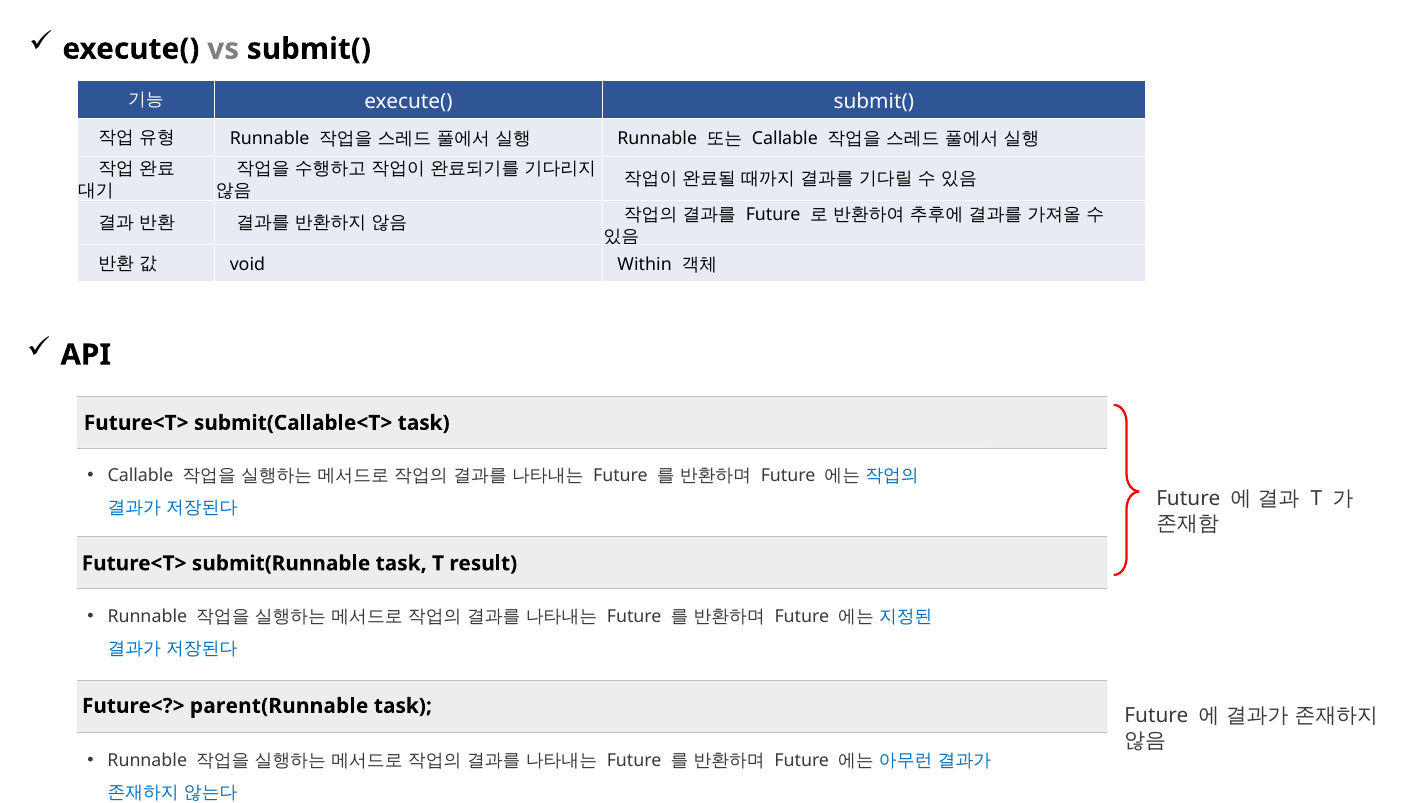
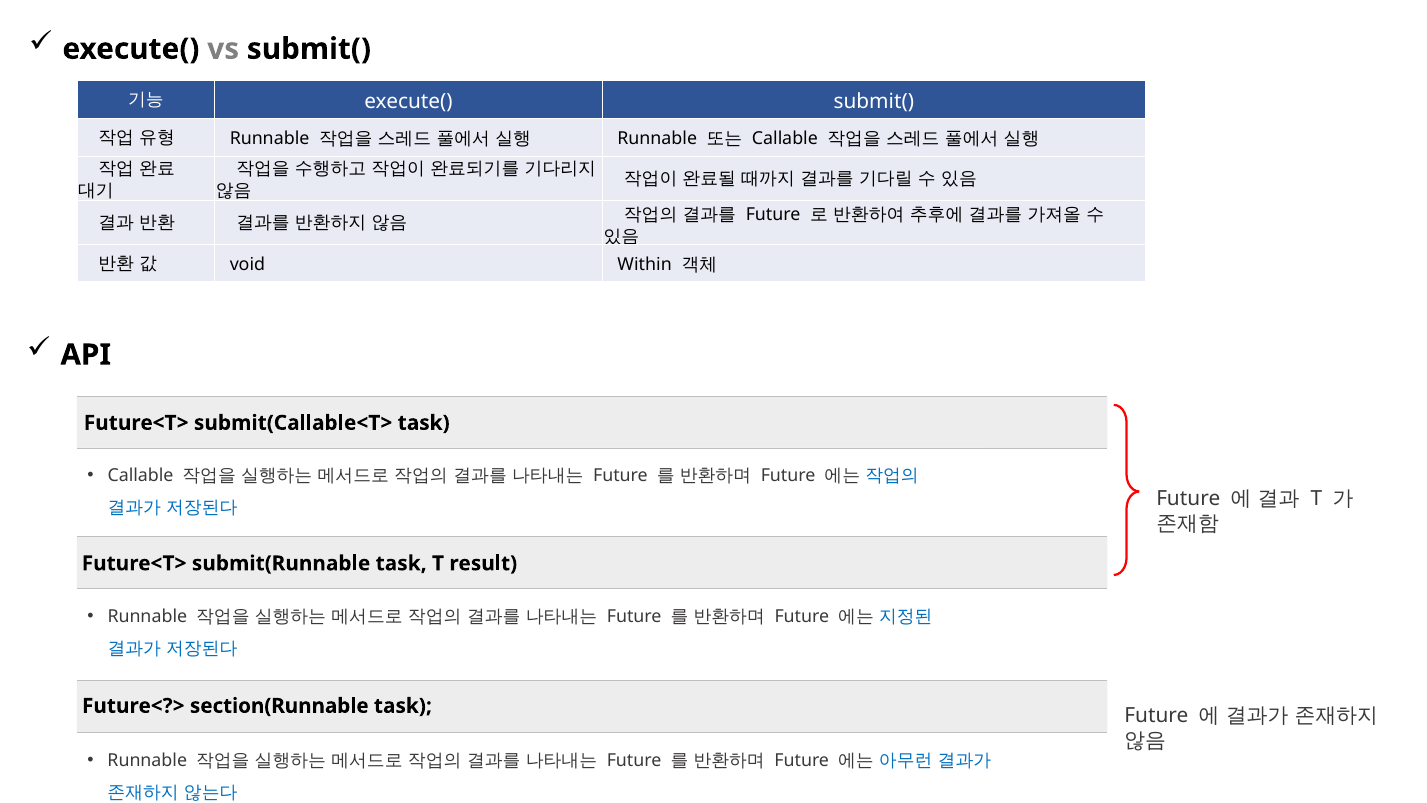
parent(Runnable: parent(Runnable -> section(Runnable (279, 706)
